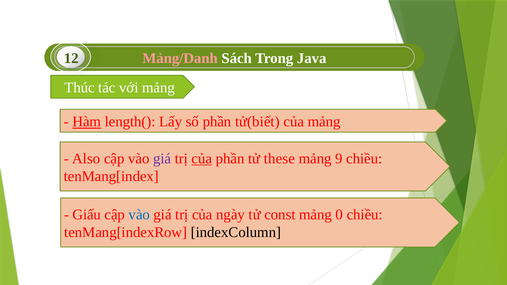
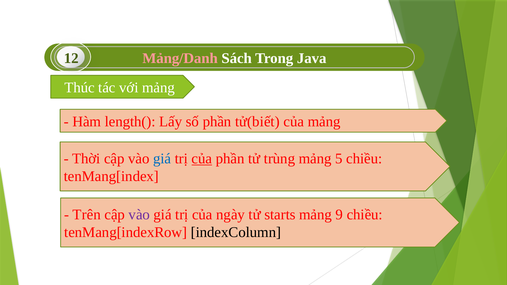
Hàm underline: present -> none (87, 122)
Also: Also -> Thời (86, 159)
giá colour: purple -> blue (162, 159)
these: these -> trùng (280, 159)
9: 9 -> 5 (339, 159)
Giấu: Giấu -> Trên (87, 215)
vào colour: blue -> purple (139, 215)
const: const -> starts (280, 215)
0: 0 -> 9 (339, 215)
